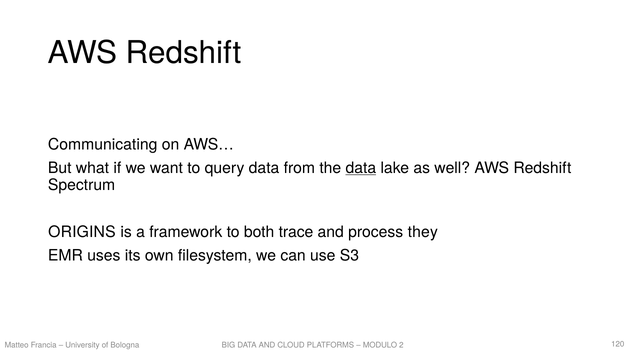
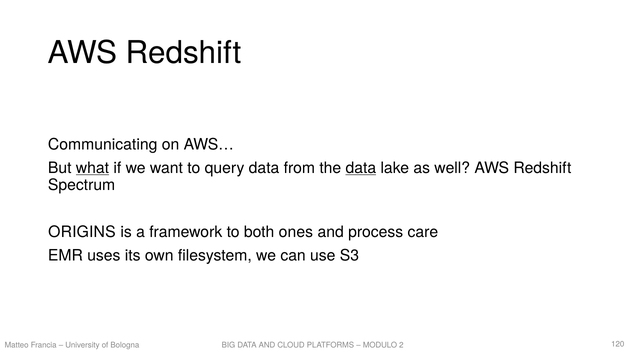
what underline: none -> present (92, 168)
trace: trace -> ones (296, 232)
they: they -> care (423, 232)
